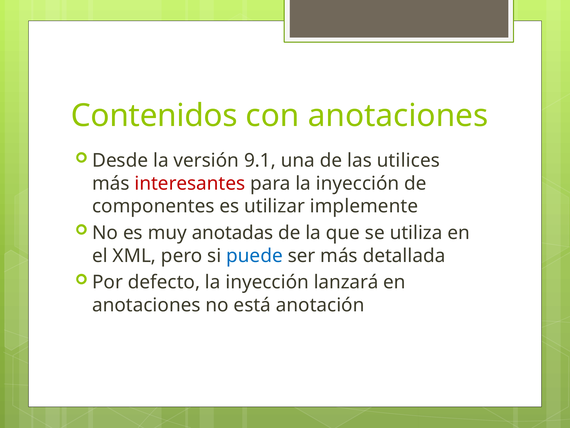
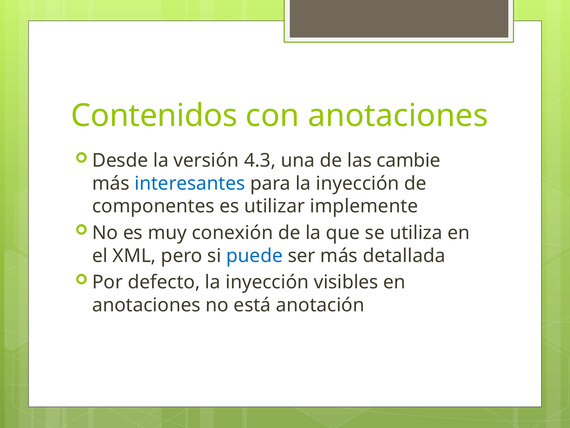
9.1: 9.1 -> 4.3 (260, 160)
utilices: utilices -> cambie (409, 160)
interesantes colour: red -> blue (190, 183)
anotadas: anotadas -> conexión (232, 233)
lanzará: lanzará -> visibles (346, 282)
